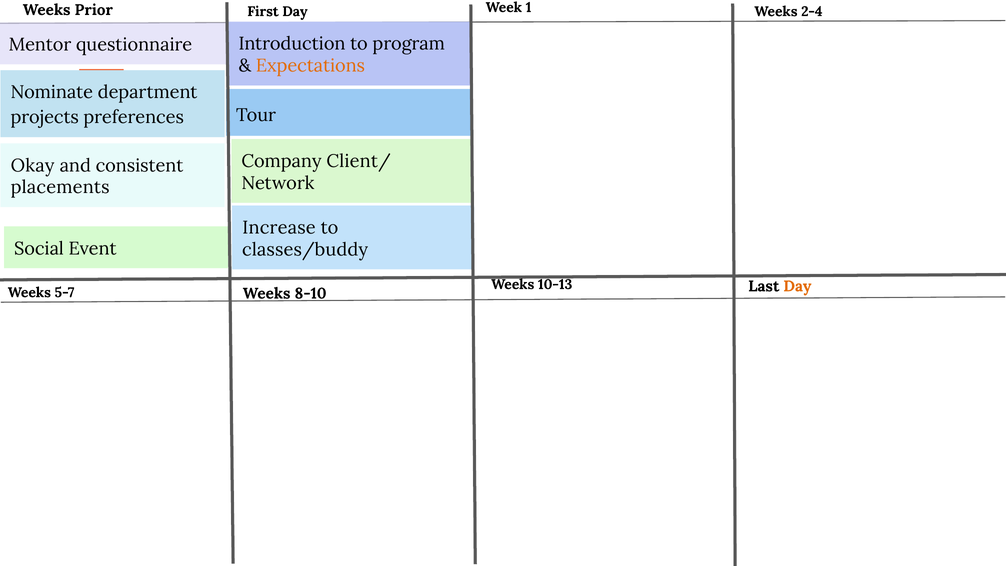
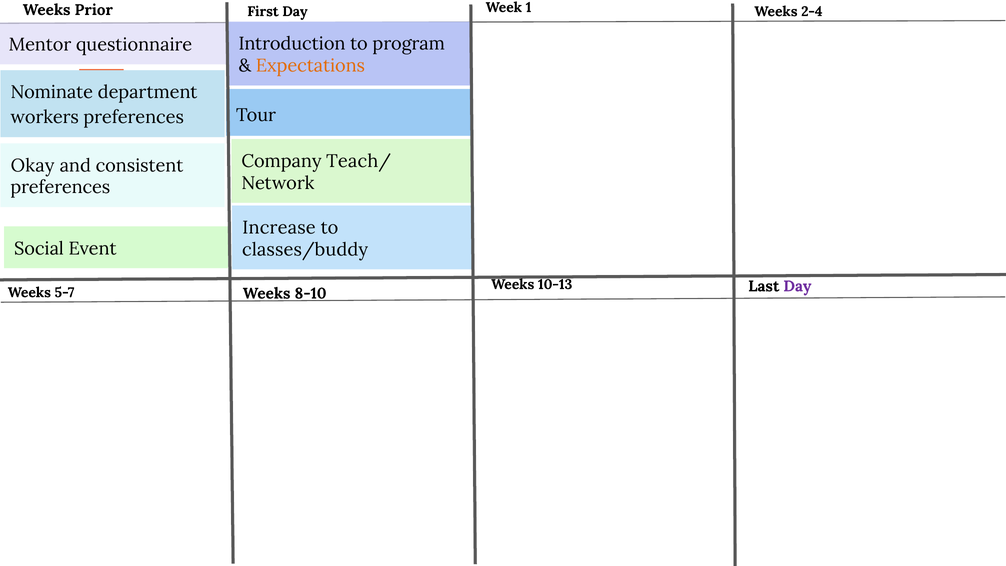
projects: projects -> workers (45, 117)
Client/: Client/ -> Teach/ (359, 161)
placements: placements -> preferences (60, 187)
Day colour: orange -> purple (797, 286)
